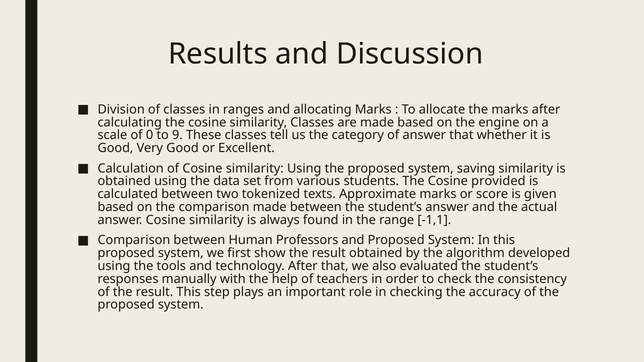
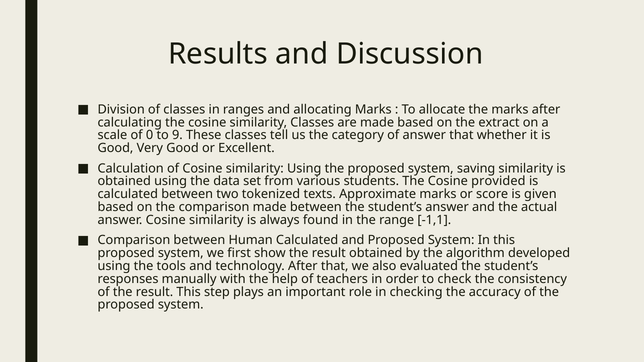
engine: engine -> extract (499, 122)
Human Professors: Professors -> Calculated (307, 240)
